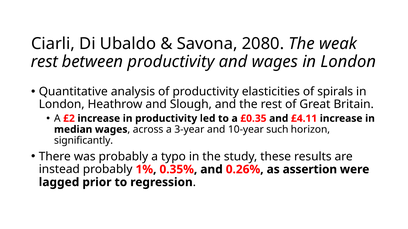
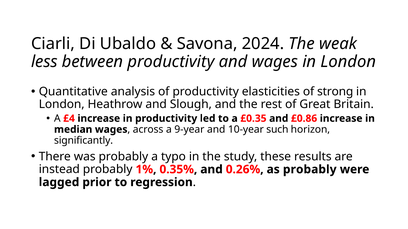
2080: 2080 -> 2024 (263, 44)
rest: rest -> less (44, 62)
spirals: spirals -> strong (335, 92)
£2: £2 -> £4 (69, 119)
£4.11: £4.11 -> £0.86 (304, 119)
3-year: 3-year -> 9-year (189, 130)
as assertion: assertion -> probably (310, 170)
